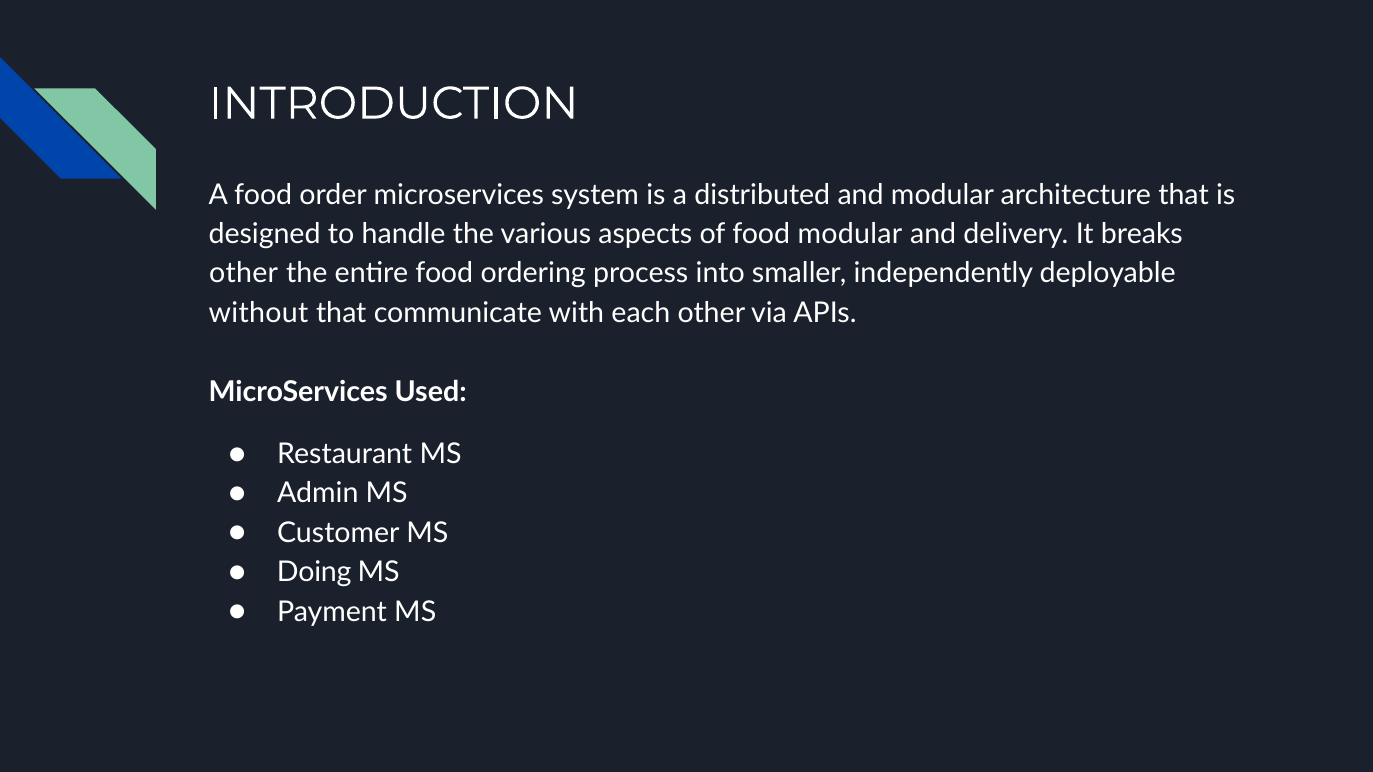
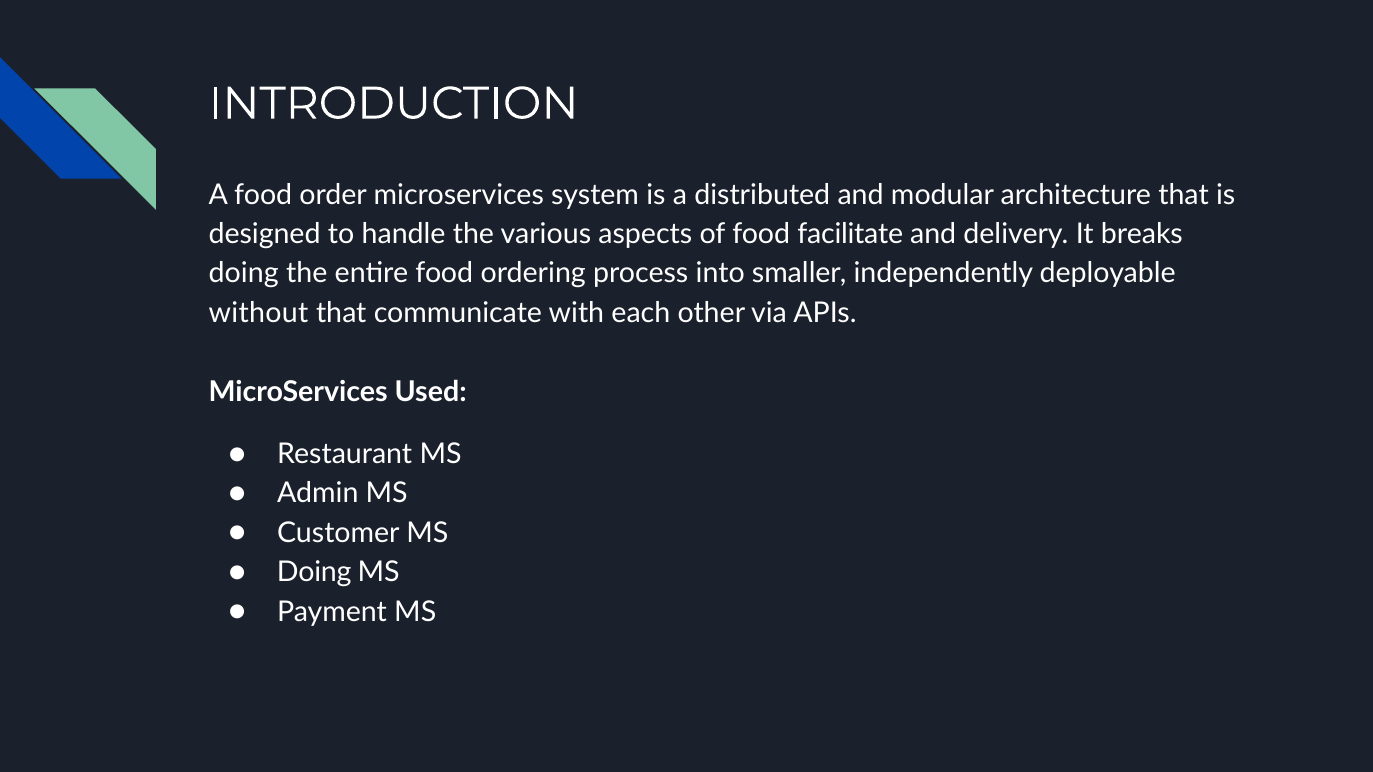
food modular: modular -> facilitate (850, 234)
other: other -> doing (244, 274)
